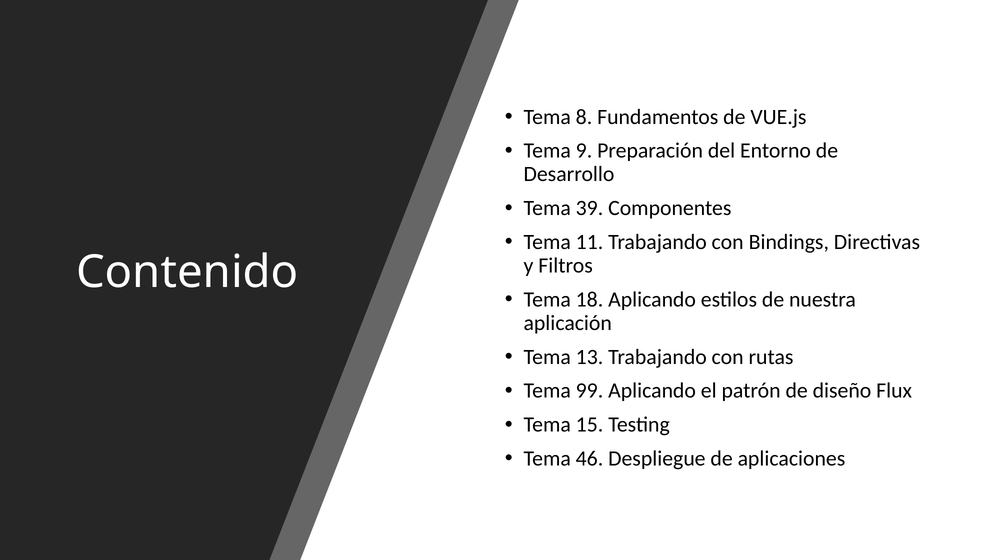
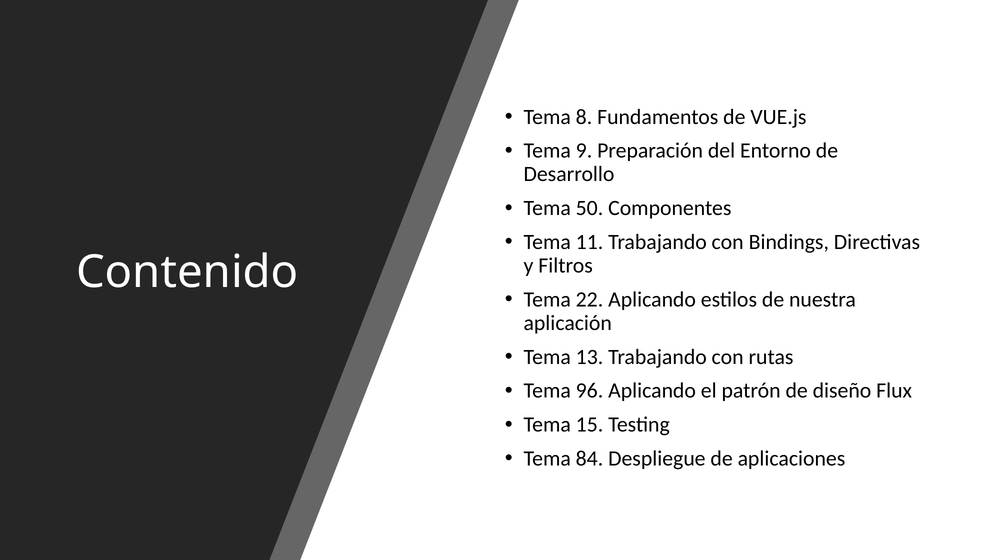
39: 39 -> 50 (589, 208)
18: 18 -> 22 (589, 299)
99: 99 -> 96 (589, 391)
46: 46 -> 84 (589, 458)
